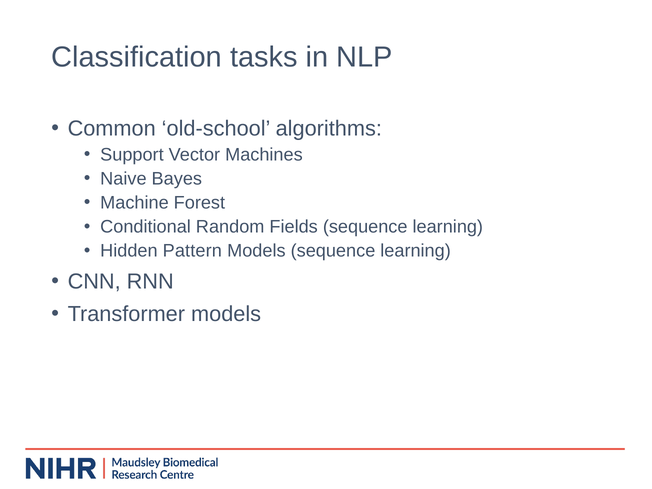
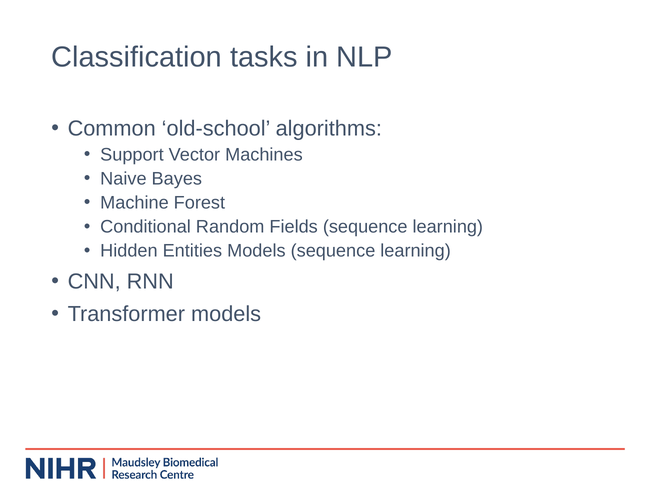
Pattern: Pattern -> Entities (192, 251)
